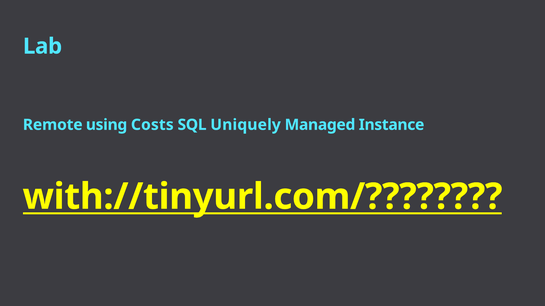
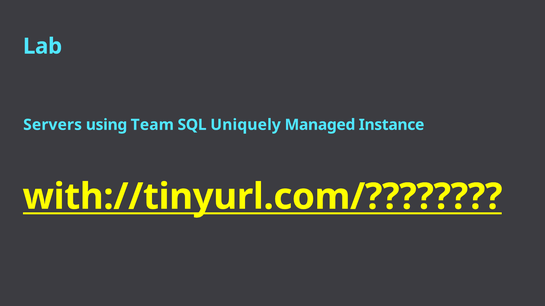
Remote: Remote -> Servers (53, 125)
Costs: Costs -> Team (152, 125)
